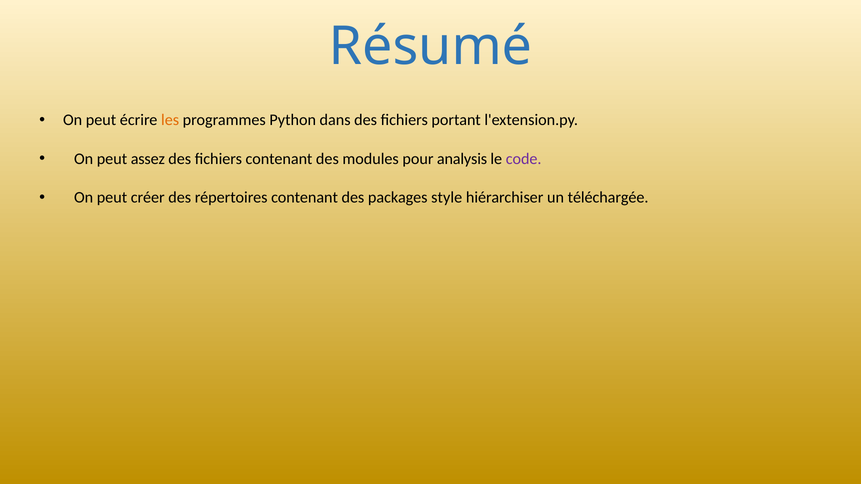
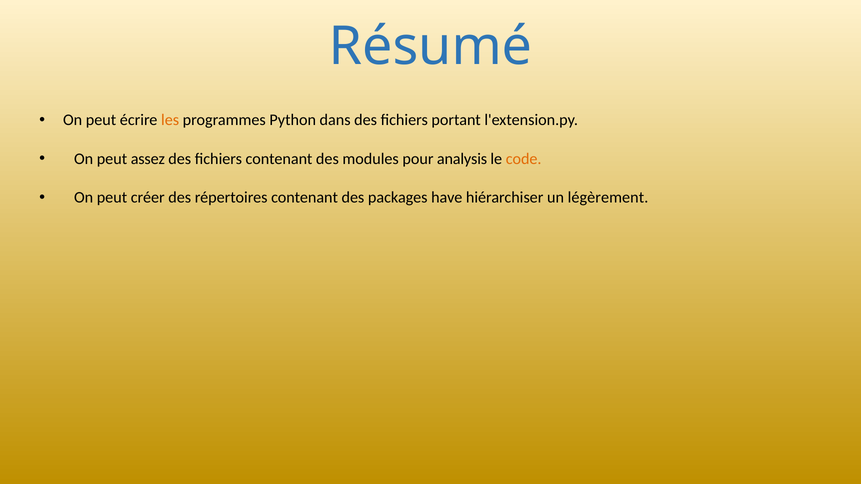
code colour: purple -> orange (524, 159)
style: style -> have (447, 198)
téléchargée: téléchargée -> légèrement (608, 198)
